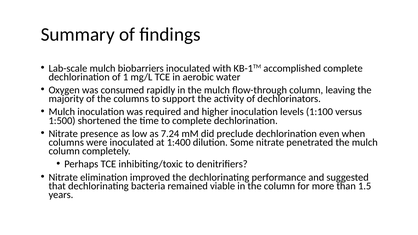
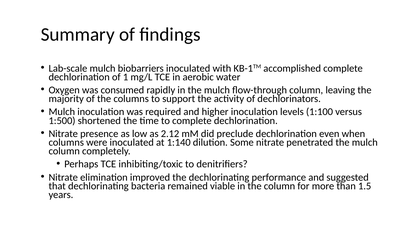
7.24: 7.24 -> 2.12 (170, 134)
1:400: 1:400 -> 1:140 (179, 142)
